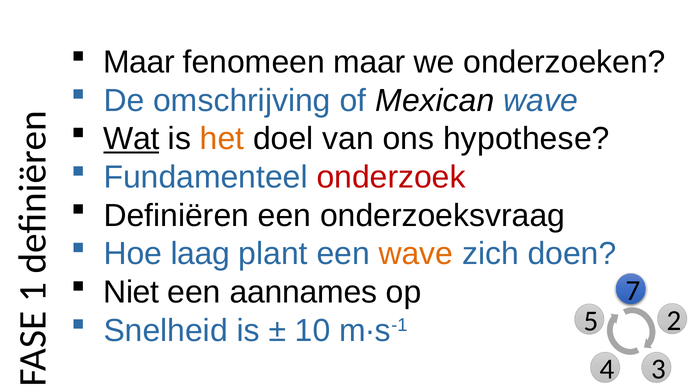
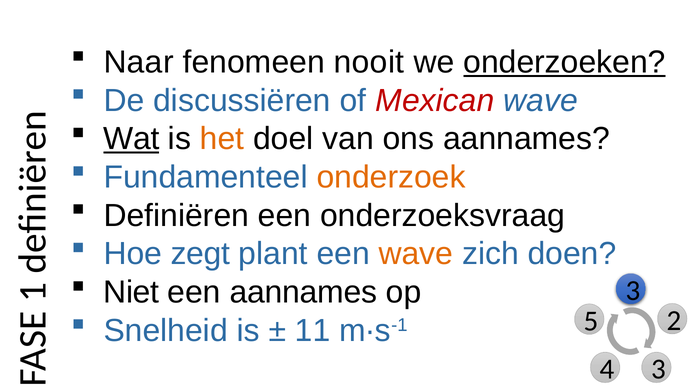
Maar: Maar -> Naar (139, 62)
fenomeen maar: maar -> nooit (369, 62)
onderzoeken underline: none -> present (564, 62)
omschrijving: omschrijving -> discussiëren (242, 101)
Mexican colour: black -> red (435, 101)
ons hypothese: hypothese -> aannames (526, 139)
onderzoek colour: red -> orange (391, 177)
laag: laag -> zegt (200, 254)
op 7: 7 -> 3 (633, 291)
10: 10 -> 11 (313, 331)
